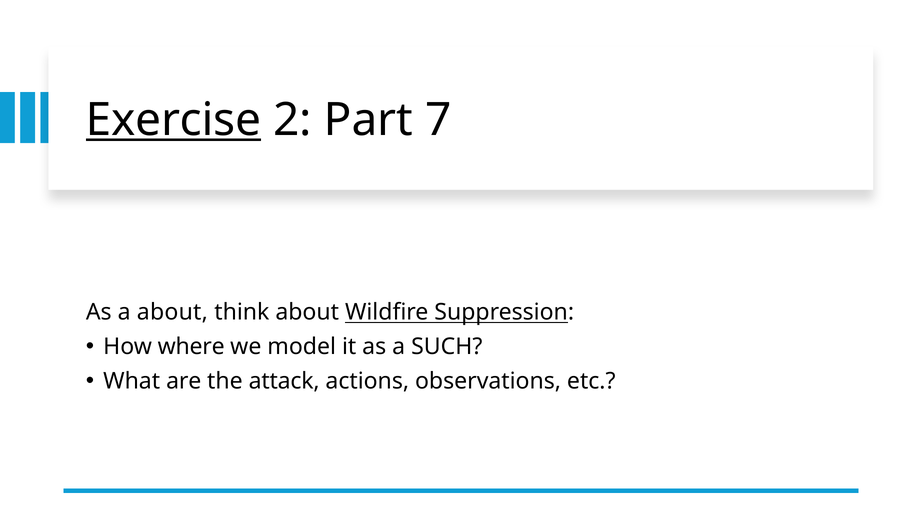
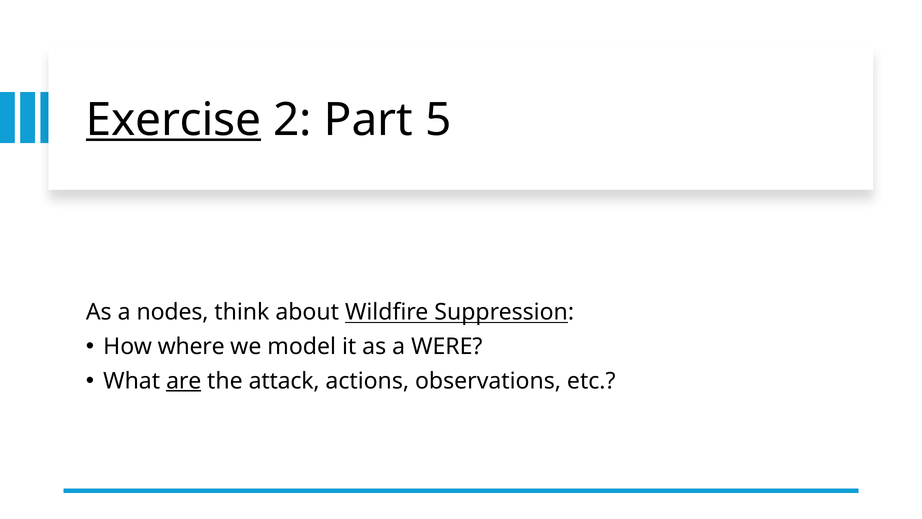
7: 7 -> 5 (438, 120)
a about: about -> nodes (173, 312)
SUCH: SUCH -> WERE (447, 346)
are underline: none -> present (184, 381)
